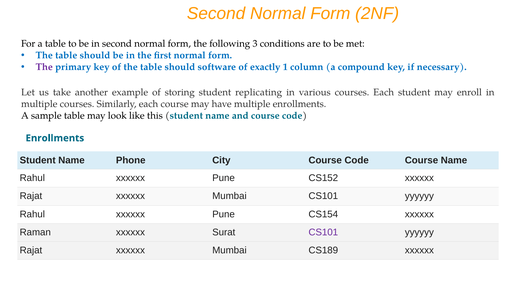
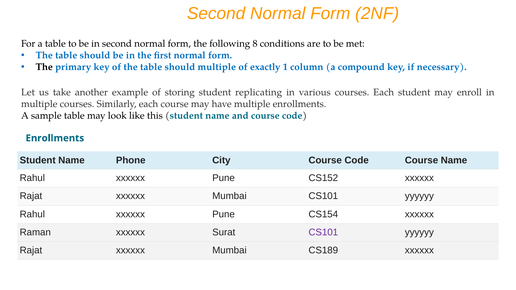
3: 3 -> 8 (255, 44)
The colour: purple -> black (44, 67)
should software: software -> multiple (217, 67)
